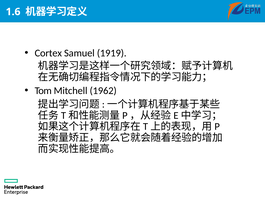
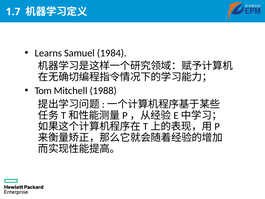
1.6: 1.6 -> 1.7 (13, 12)
Cortex: Cortex -> Learns (48, 53)
1919: 1919 -> 1984 (112, 53)
1962: 1962 -> 1988 (103, 91)
